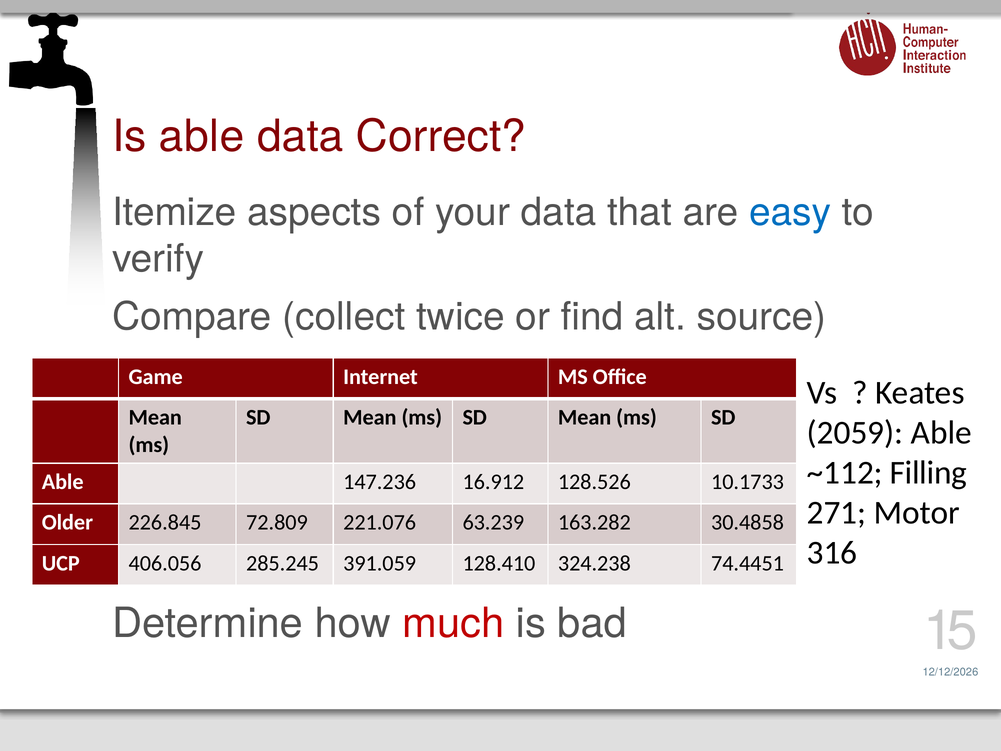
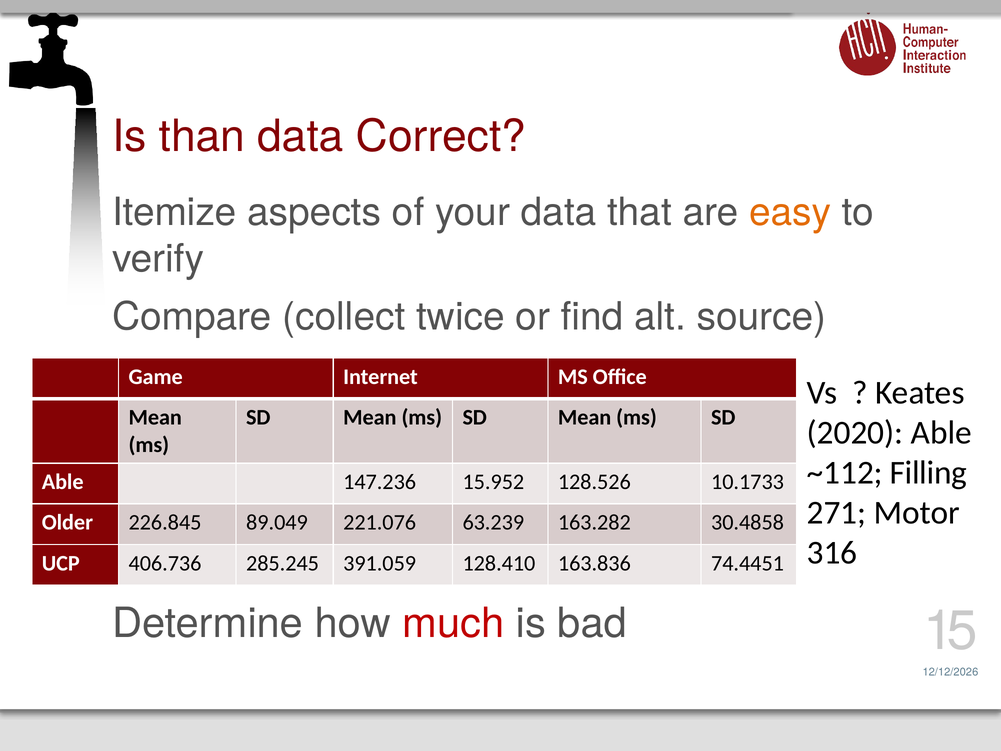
Is able: able -> than (202, 136)
easy colour: blue -> orange (790, 212)
2059: 2059 -> 2020 (855, 433)
16.912: 16.912 -> 15.952 (493, 482)
72.809: 72.809 -> 89.049 (277, 522)
406.056: 406.056 -> 406.736 (165, 563)
324.238: 324.238 -> 163.836 (594, 563)
